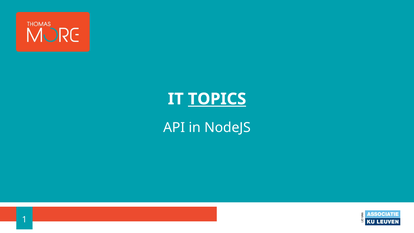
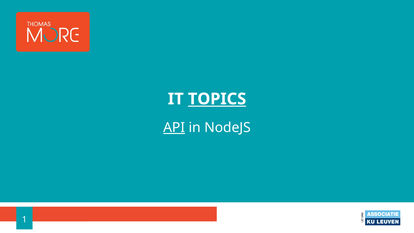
API underline: none -> present (174, 127)
